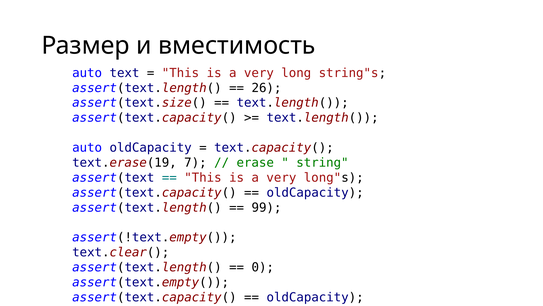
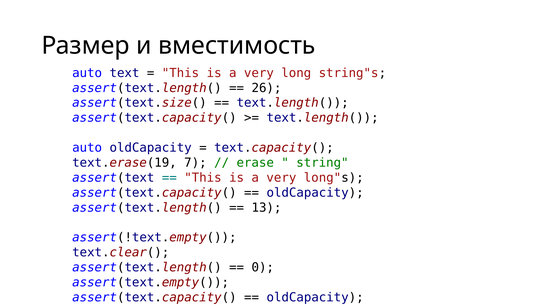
99: 99 -> 13 (267, 207)
